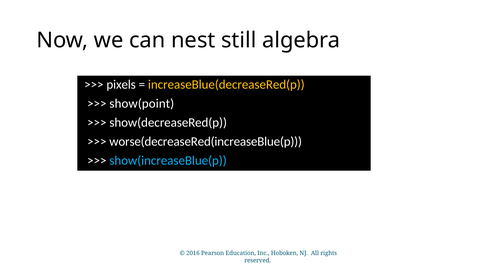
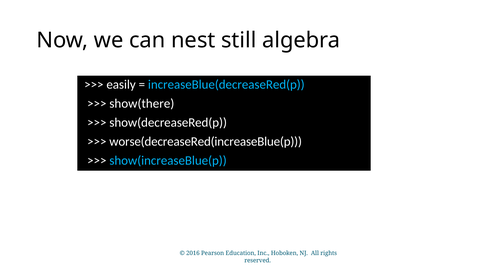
pixels: pixels -> easily (121, 85)
increaseBlue(decreaseRed(p colour: yellow -> light blue (226, 85)
show(point: show(point -> show(there (142, 104)
